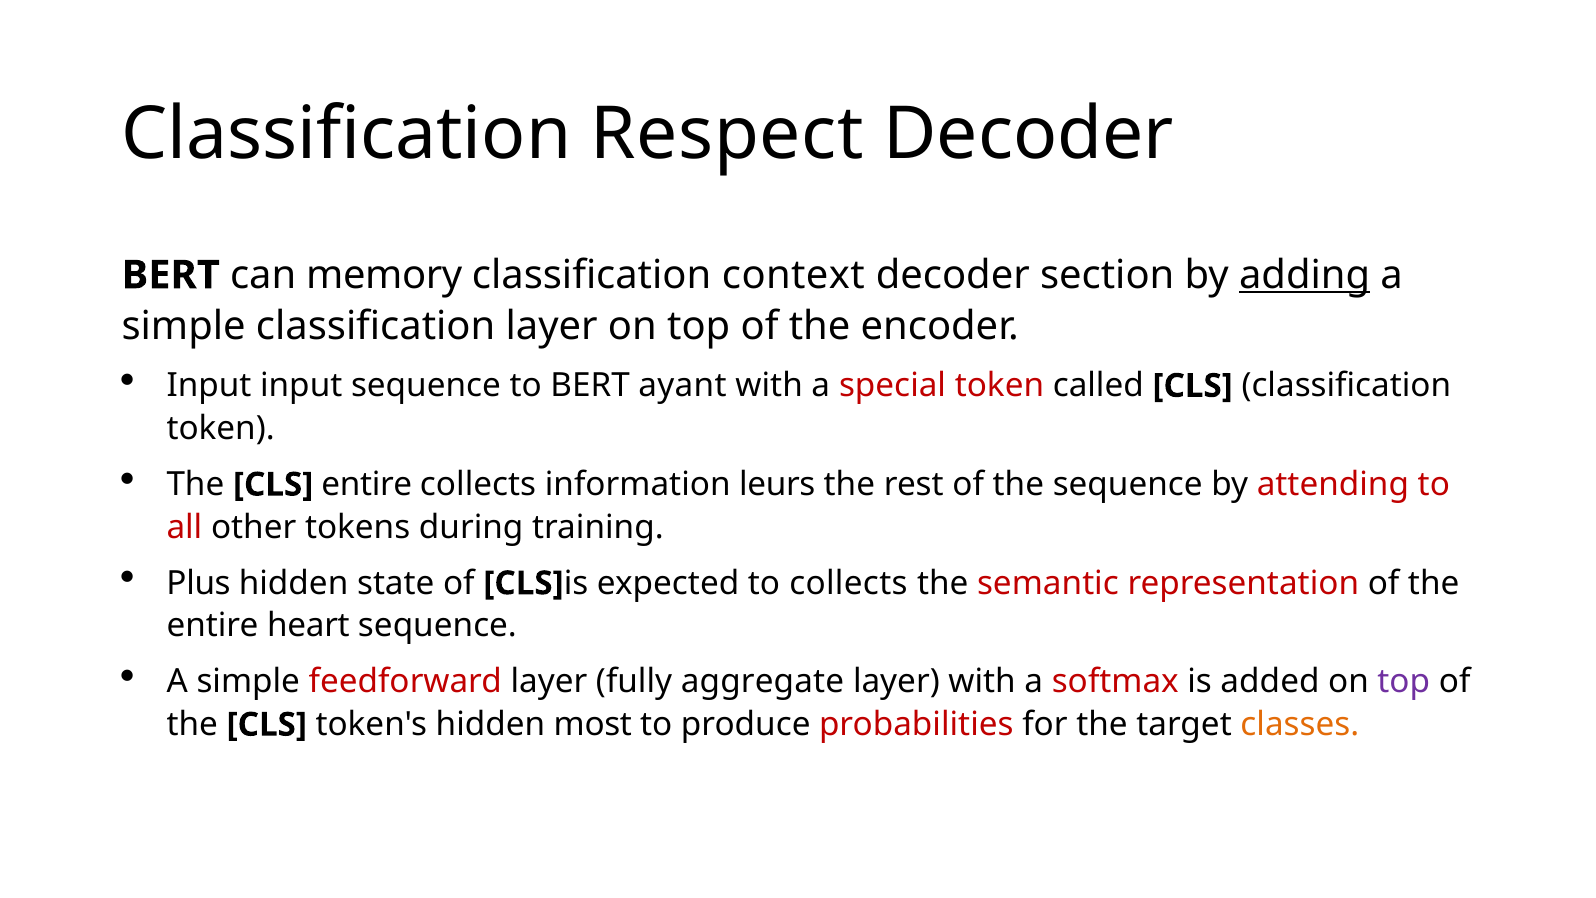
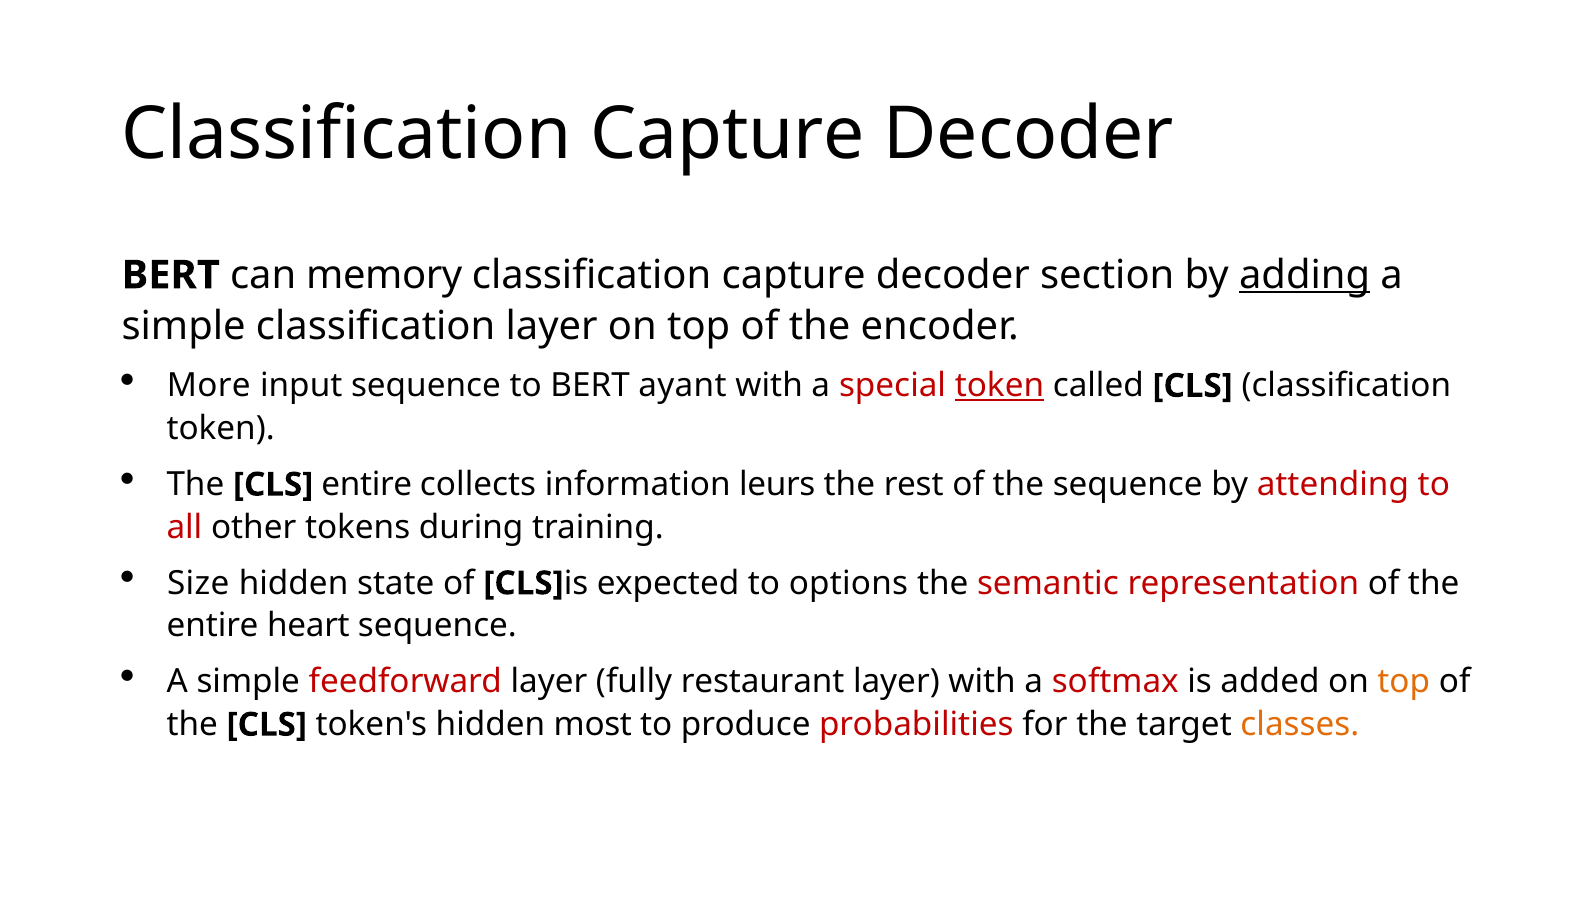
Respect: Respect -> Capture (727, 134)
context: context -> capture (794, 275)
Input: Input -> More (209, 386)
token underline: none -> present (999, 386)
Plus: Plus -> Size (198, 583)
to collects: collects -> options (848, 583)
aggregate: aggregate -> restaurant (763, 682)
top colour: purple -> orange (1404, 682)
